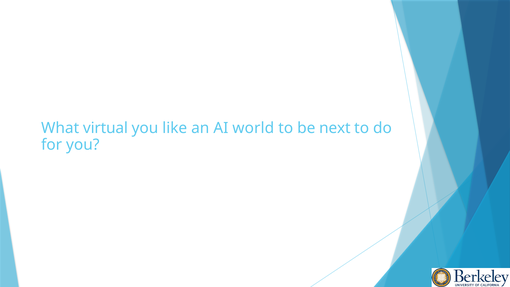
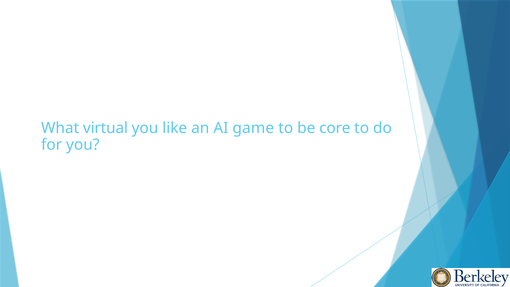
world: world -> game (253, 128)
next: next -> core (335, 128)
